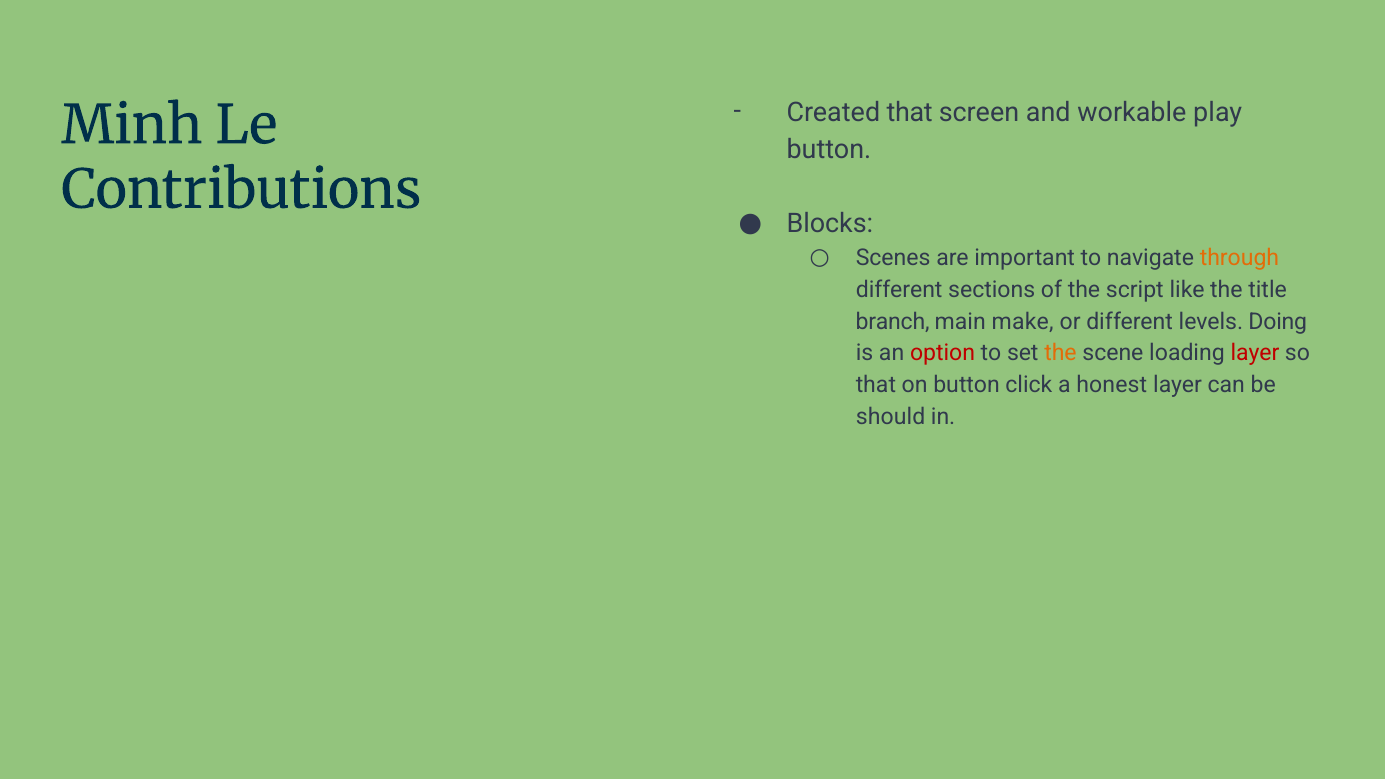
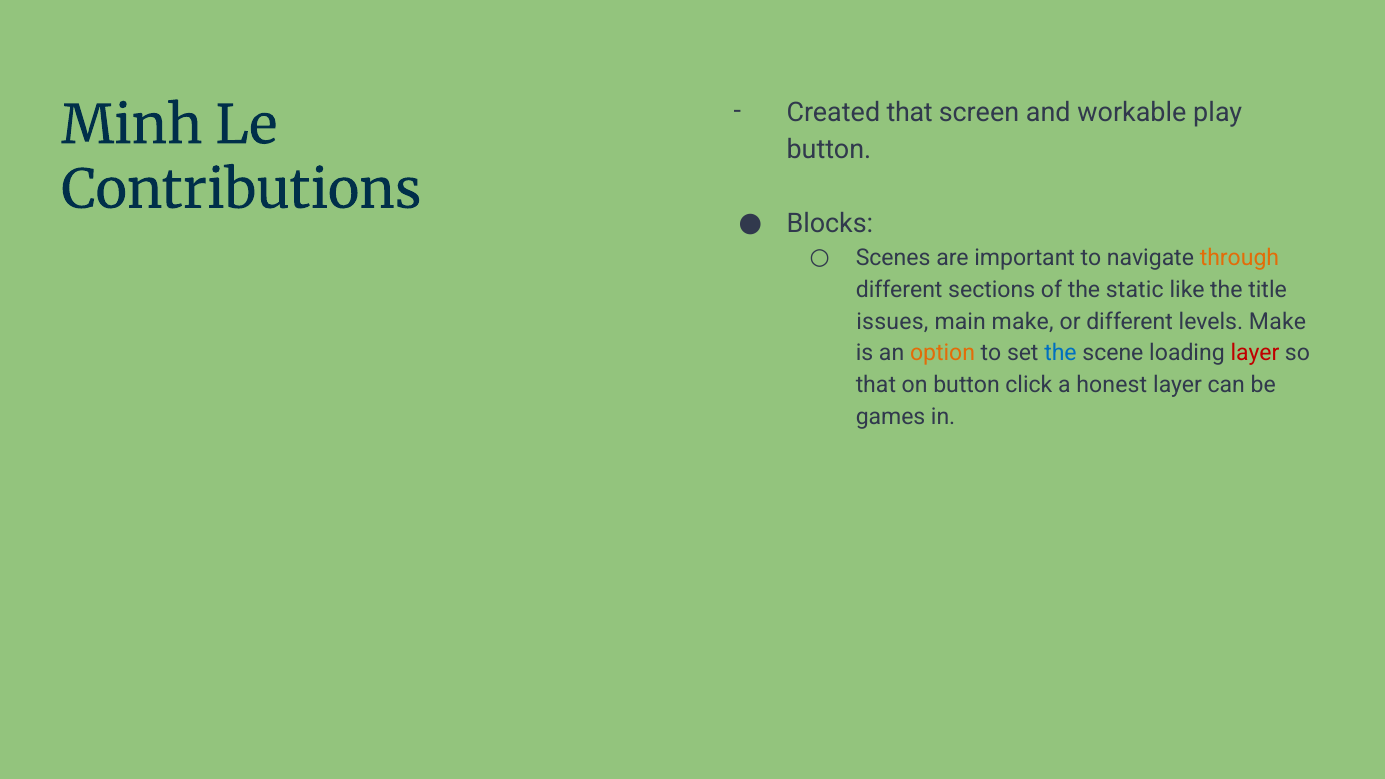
script: script -> static (1135, 290)
branch: branch -> issues (892, 322)
levels Doing: Doing -> Make (1278, 322)
option colour: red -> orange (943, 353)
the colour: orange -> blue (1061, 353)
should: should -> games (891, 417)
